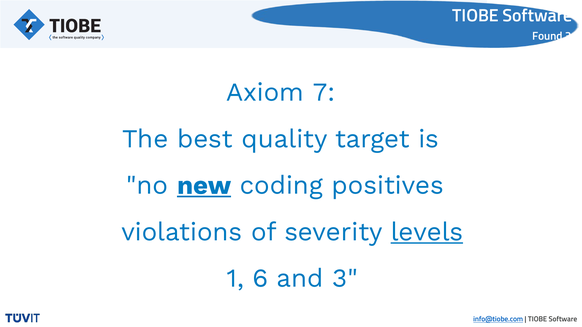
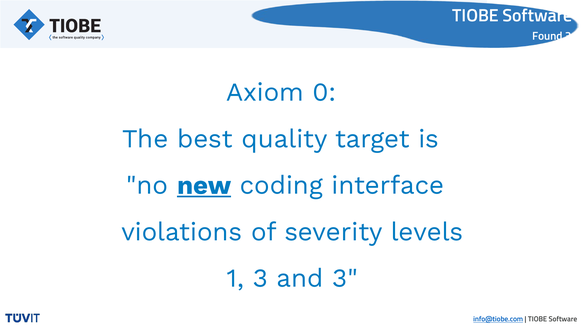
7: 7 -> 0 (324, 92)
positives: positives -> interface (388, 186)
levels underline: present -> none (427, 232)
1 6: 6 -> 3 (260, 279)
